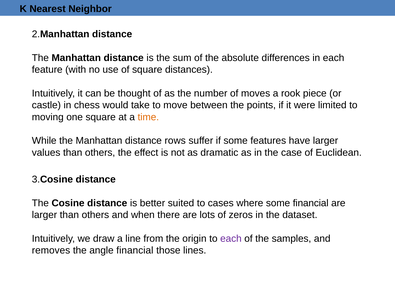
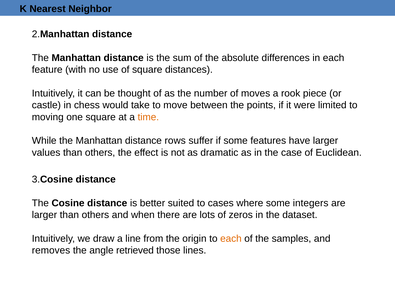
some financial: financial -> integers (311, 203)
each colour: purple -> orange (231, 239)
angle financial: financial -> retrieved (135, 251)
